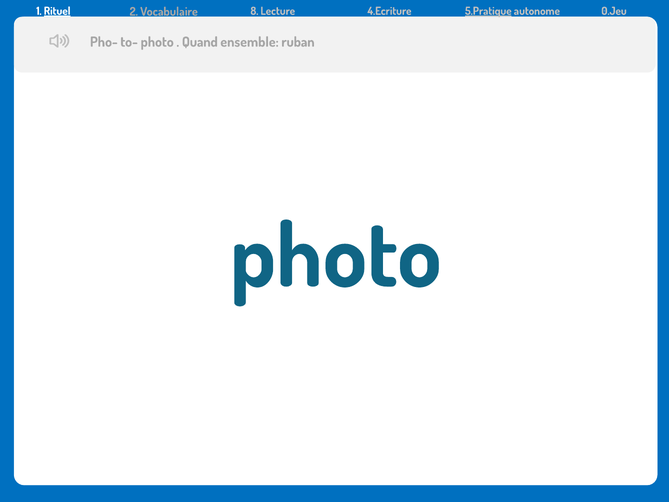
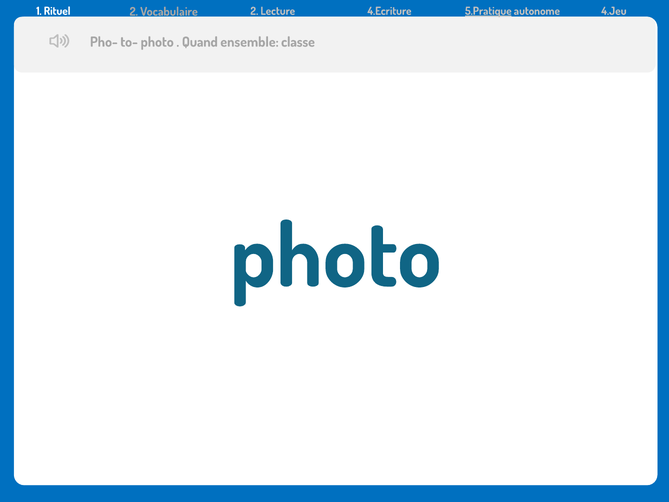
Rituel underline: present -> none (57, 11)
Vocabulaire 8: 8 -> 2 (254, 11)
0.Jeu: 0.Jeu -> 4.Jeu (614, 11)
ruban: ruban -> classe (298, 42)
